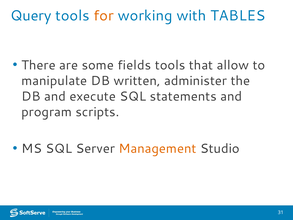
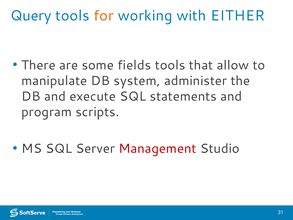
TABLES: TABLES -> EITHER (238, 16)
written: written -> system (137, 81)
Management colour: orange -> red (157, 148)
